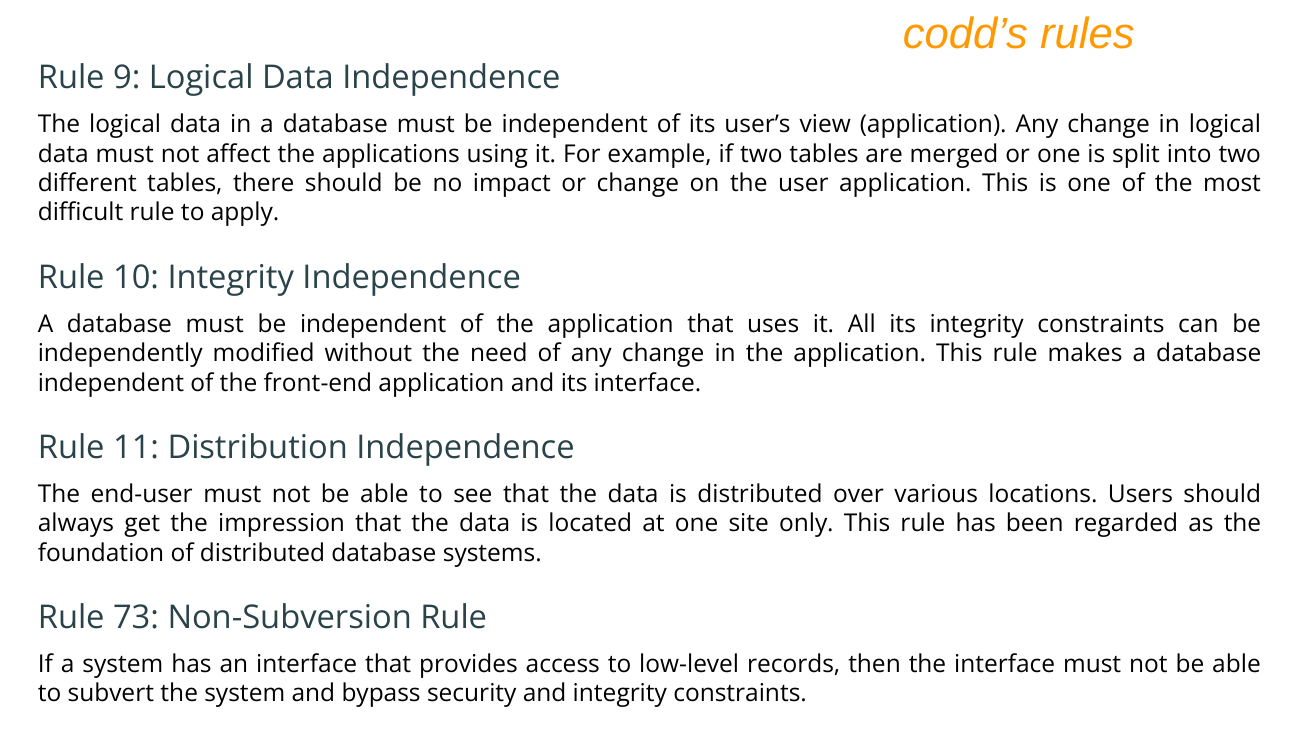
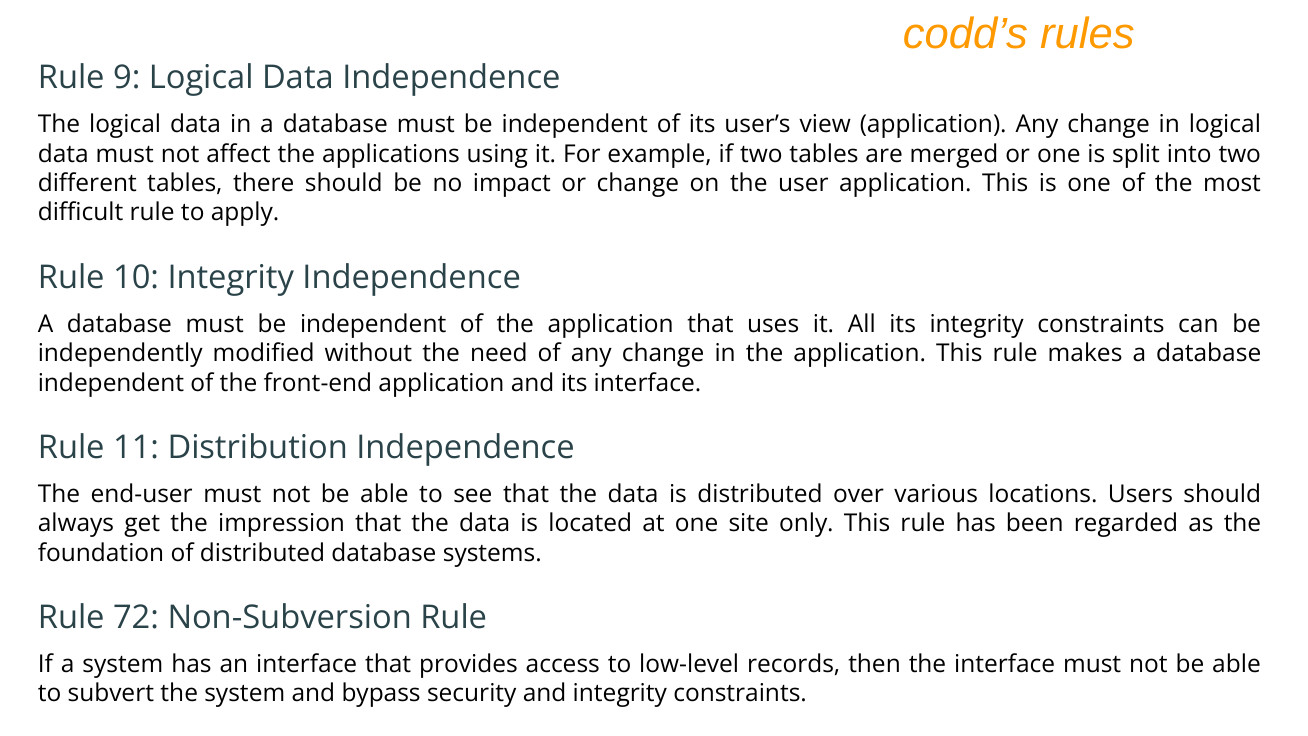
73: 73 -> 72 (136, 617)
